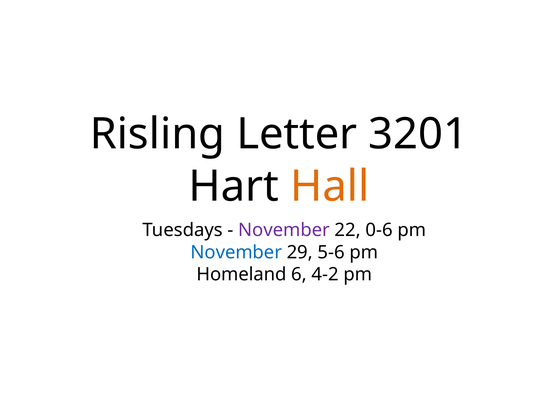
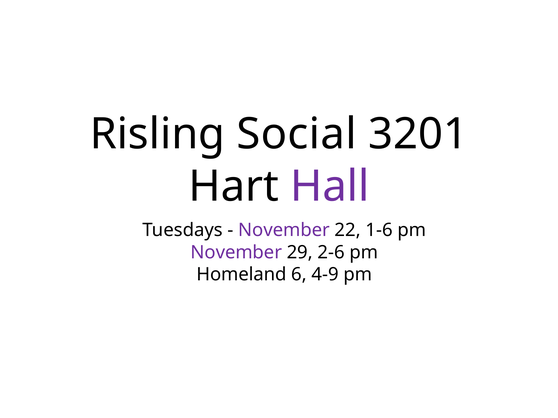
Letter: Letter -> Social (297, 134)
Hall colour: orange -> purple (330, 187)
0-6: 0-6 -> 1-6 (379, 230)
November colour: blue -> purple (236, 253)
5-6: 5-6 -> 2-6 (331, 253)
4-2: 4-2 -> 4-9 (325, 275)
